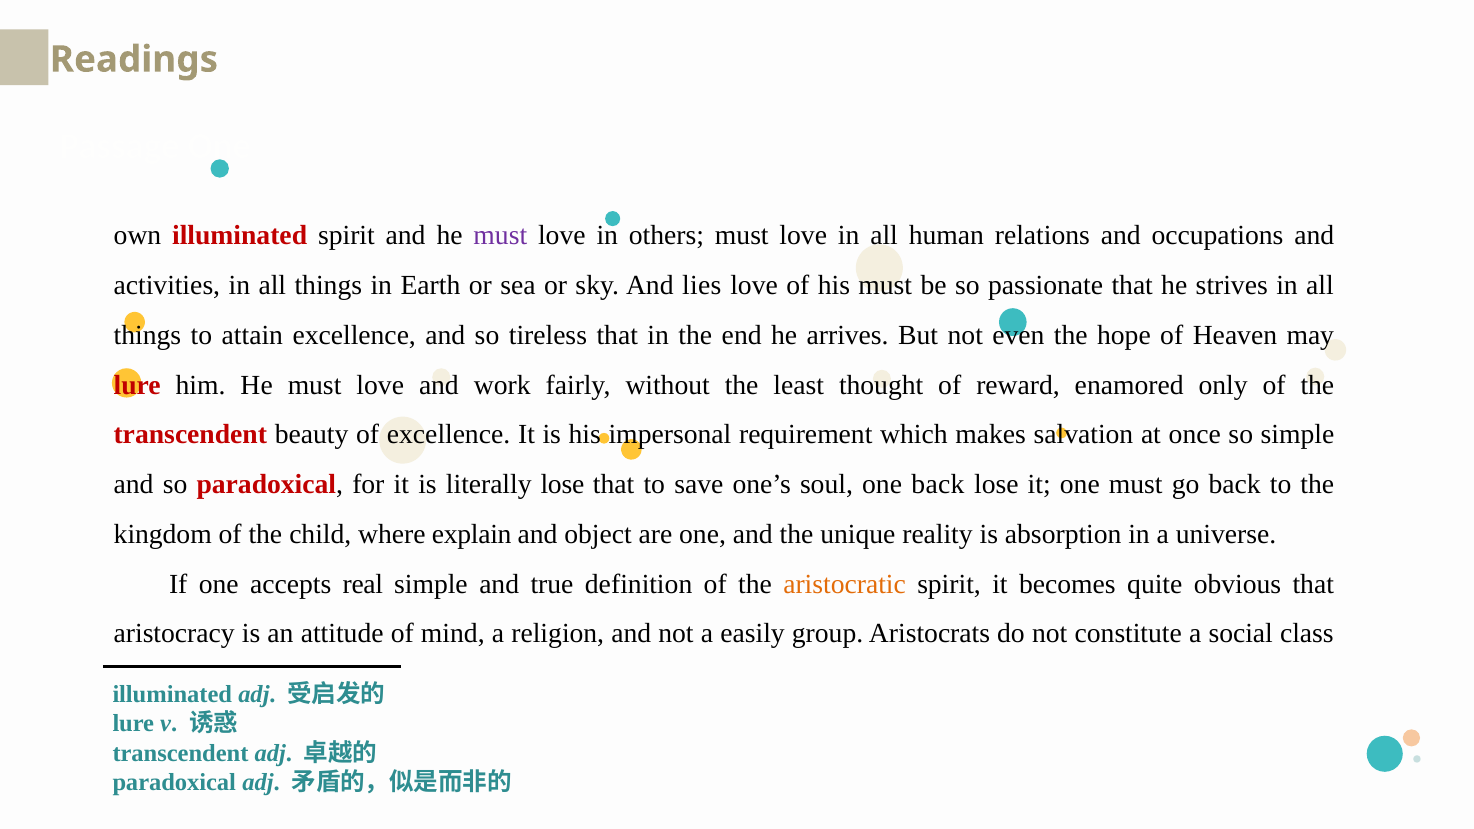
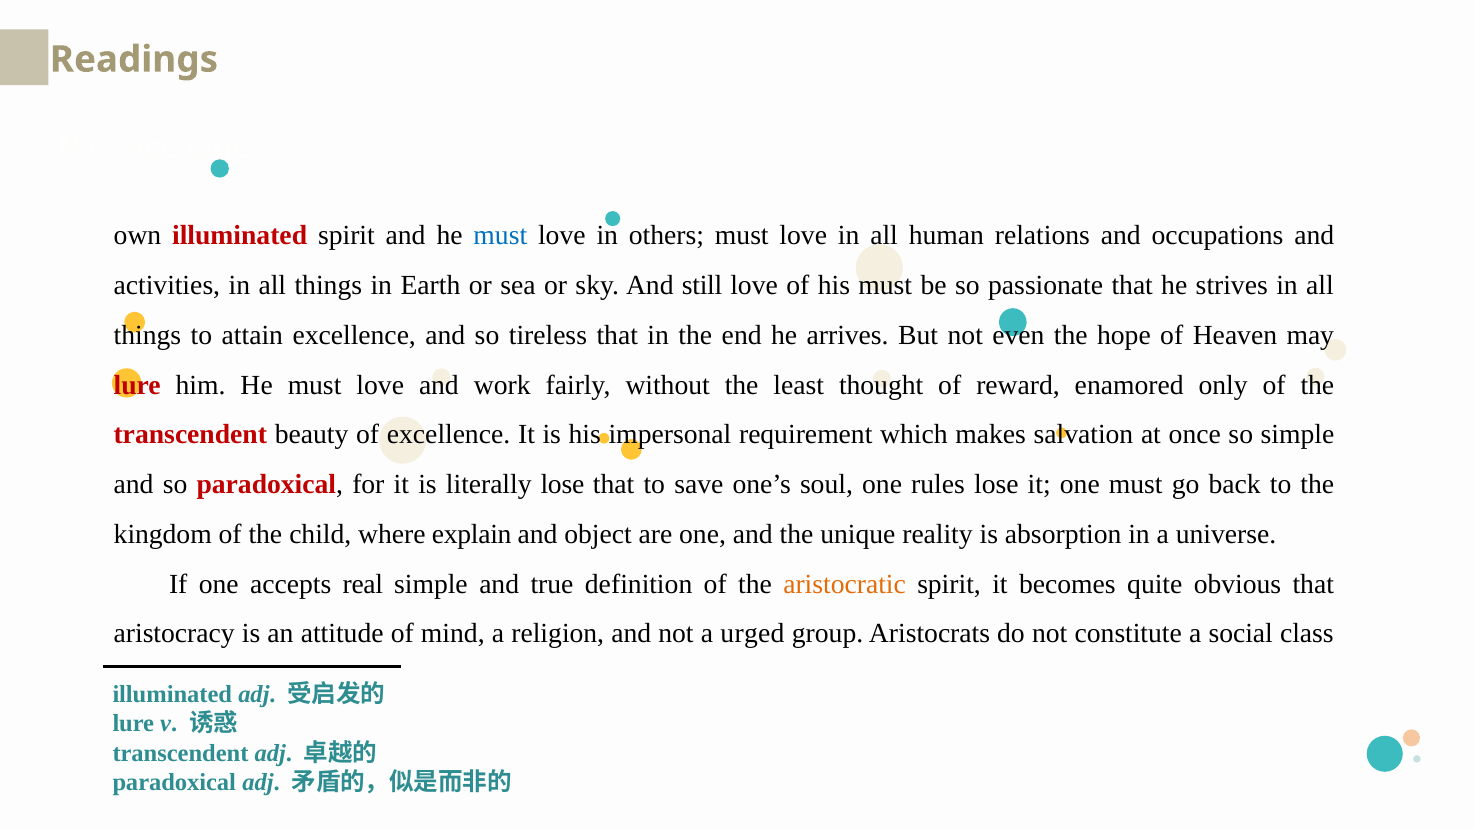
must colour: purple -> blue (500, 236)
lies: lies -> still (702, 286)
one back: back -> rules (938, 485)
easily: easily -> urged (752, 634)
